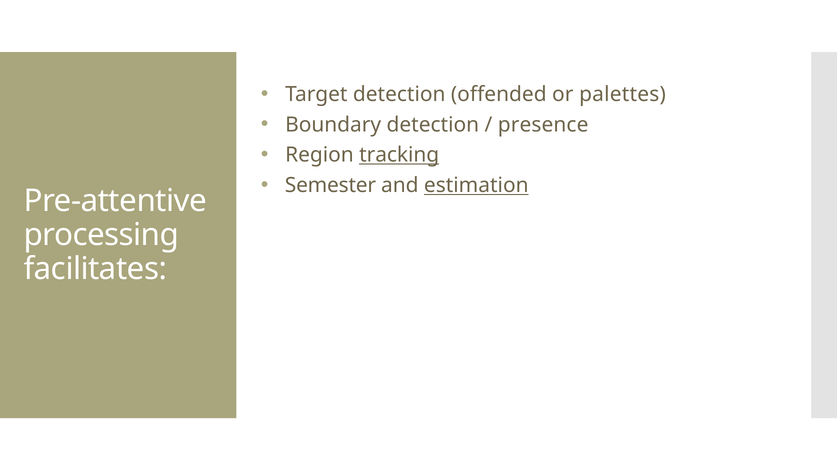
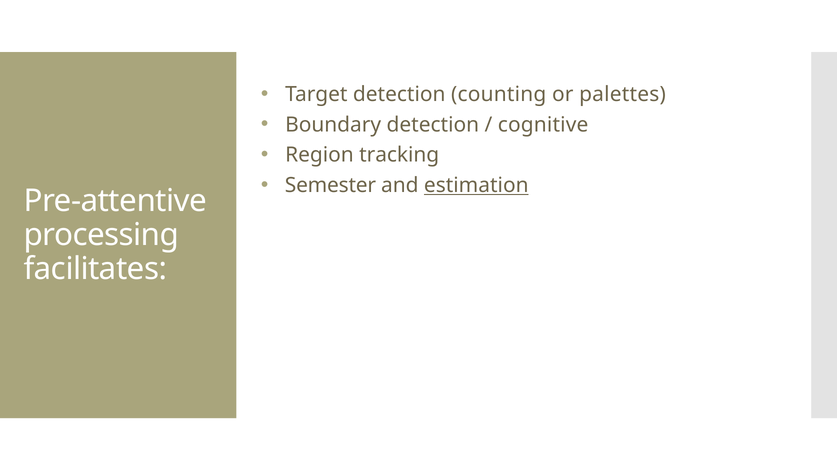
offended: offended -> counting (499, 94)
presence: presence -> cognitive (543, 125)
tracking underline: present -> none (399, 155)
